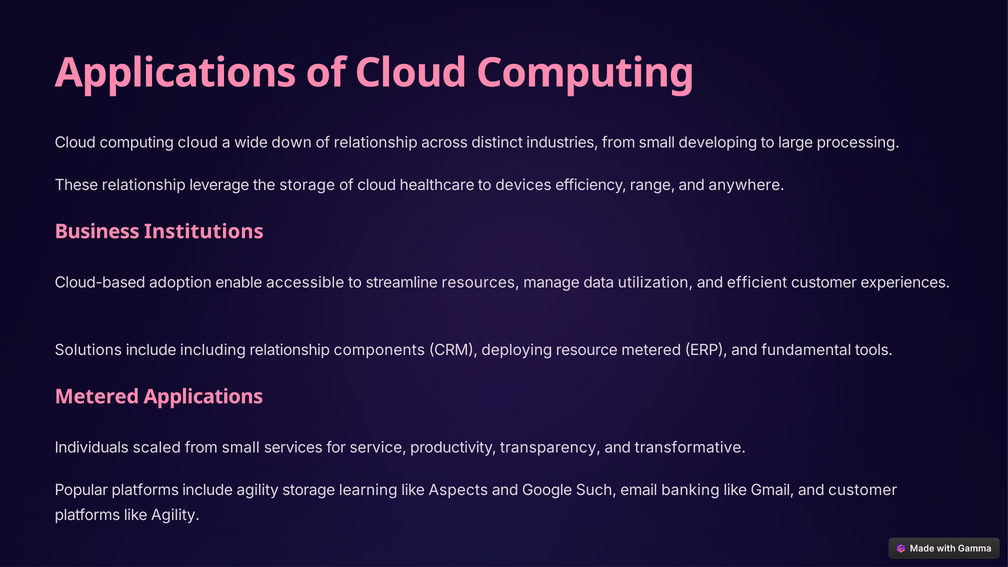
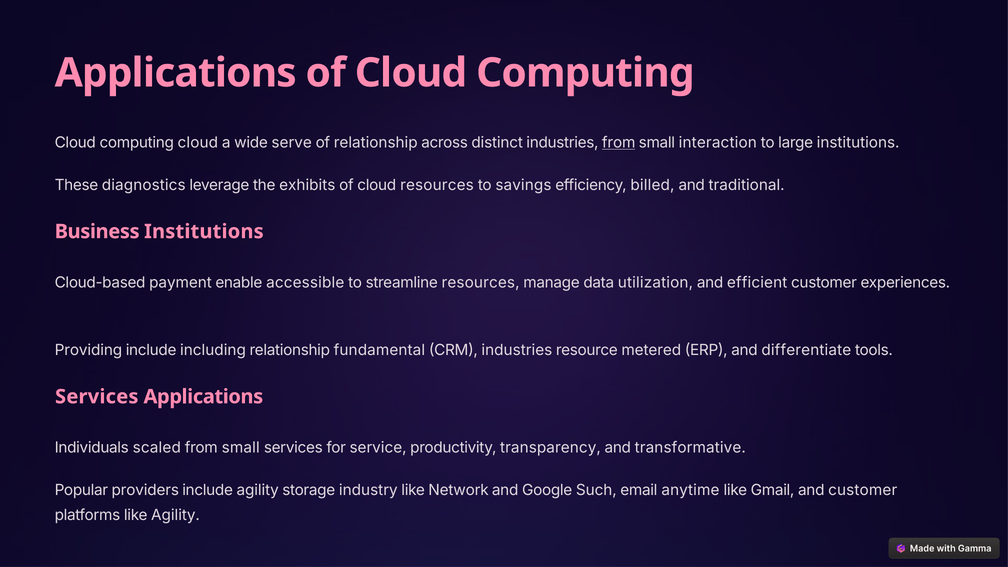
down: down -> serve (292, 143)
from underline: none -> present (619, 143)
developing: developing -> interaction (718, 143)
large processing: processing -> institutions (858, 143)
These relationship: relationship -> diagnostics (144, 185)
the storage: storage -> exhibits (307, 185)
cloud healthcare: healthcare -> resources (437, 185)
devices: devices -> savings (523, 185)
range: range -> billed (652, 185)
anywhere: anywhere -> traditional (747, 185)
adoption: adoption -> payment (180, 283)
Solutions: Solutions -> Providing (88, 350)
components: components -> fundamental (379, 350)
CRM deploying: deploying -> industries (517, 350)
fundamental: fundamental -> differentiate (806, 350)
Metered: Metered -> Services (97, 397)
Popular platforms: platforms -> providers (145, 490)
learning: learning -> industry (368, 490)
Aspects: Aspects -> Network (458, 490)
banking: banking -> anytime (690, 490)
